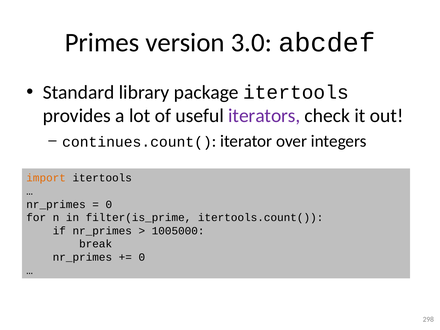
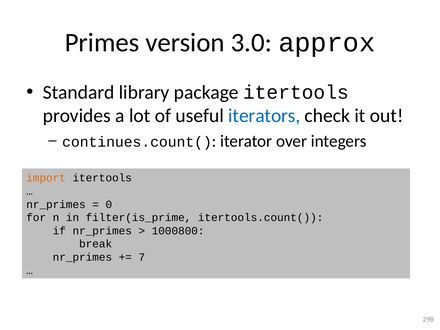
abcdef: abcdef -> approx (327, 43)
iterators colour: purple -> blue (264, 116)
1005000: 1005000 -> 1000800 (178, 231)
0: 0 -> 7 (142, 257)
